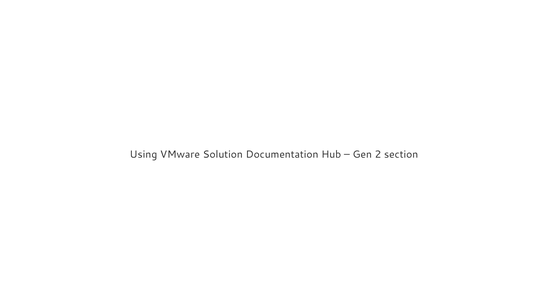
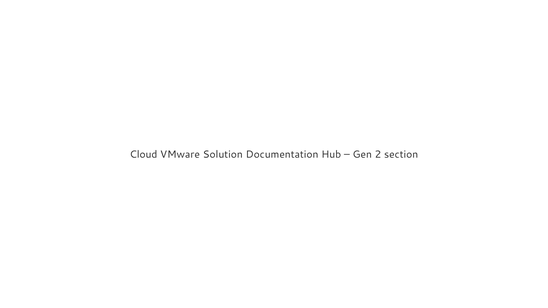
Using: Using -> Cloud (143, 155)
